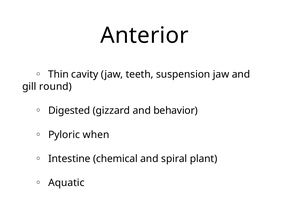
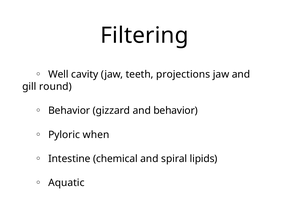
Anterior: Anterior -> Filtering (144, 35)
Thin: Thin -> Well (58, 74)
suspension: suspension -> projections (183, 74)
Digested: Digested -> Behavior (69, 110)
plant: plant -> lipids (204, 159)
